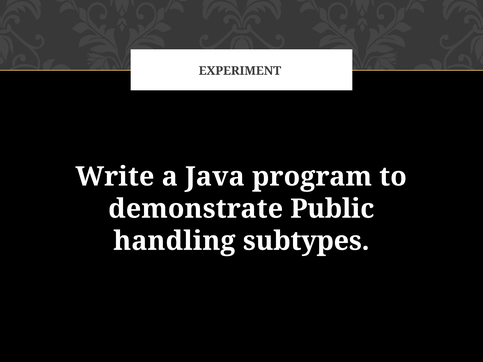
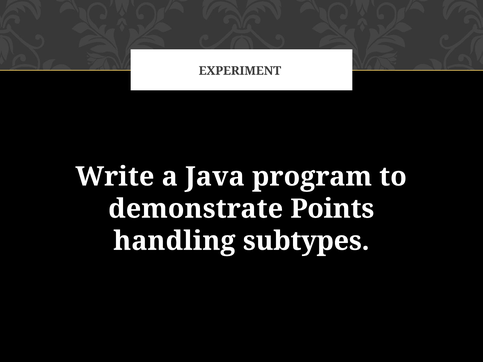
Public: Public -> Points (332, 209)
